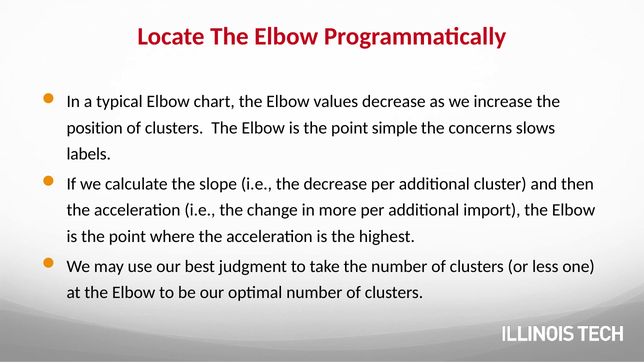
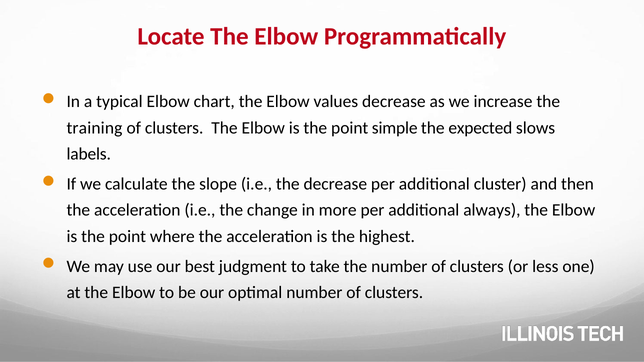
position: position -> training (94, 128)
concerns: concerns -> expected (480, 128)
import: import -> always (492, 210)
